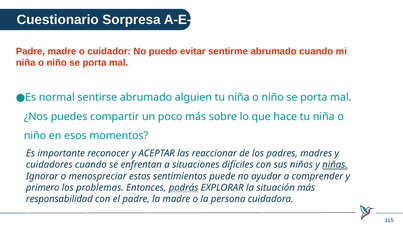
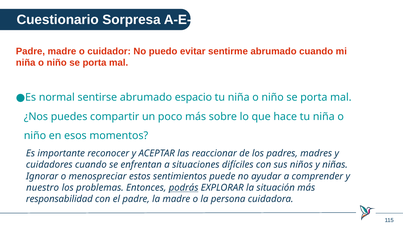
alguien: alguien -> espacio (193, 97)
niñas underline: present -> none (335, 165)
primero: primero -> nuestro (43, 187)
